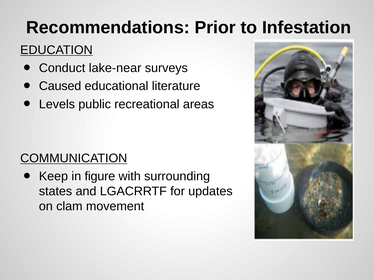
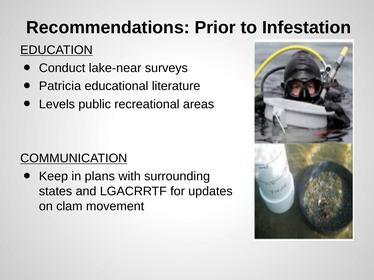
Caused: Caused -> Patricia (60, 86)
figure: figure -> plans (100, 177)
